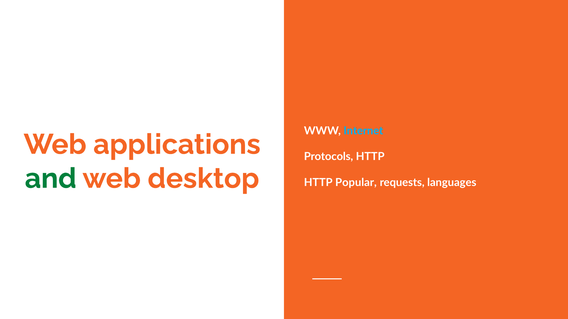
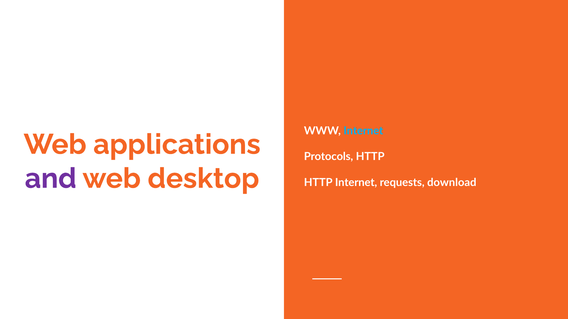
and colour: green -> purple (51, 179)
HTTP Popular: Popular -> Internet (356, 183)
languages: languages -> download (452, 183)
